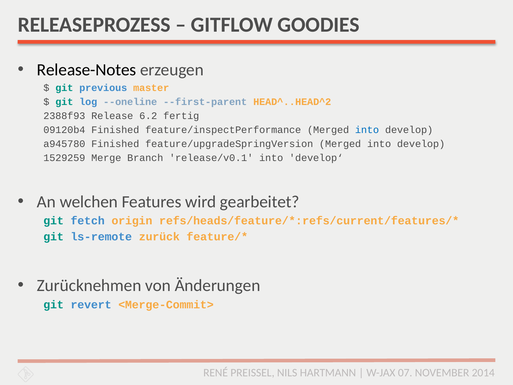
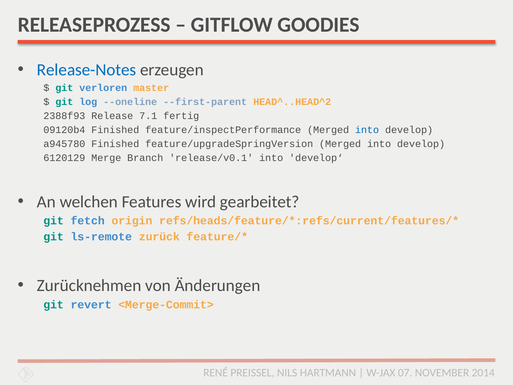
Release-Notes colour: black -> blue (87, 70)
previous: previous -> verloren (103, 88)
6.2: 6.2 -> 7.1 (148, 116)
1529259: 1529259 -> 6120129 (64, 158)
